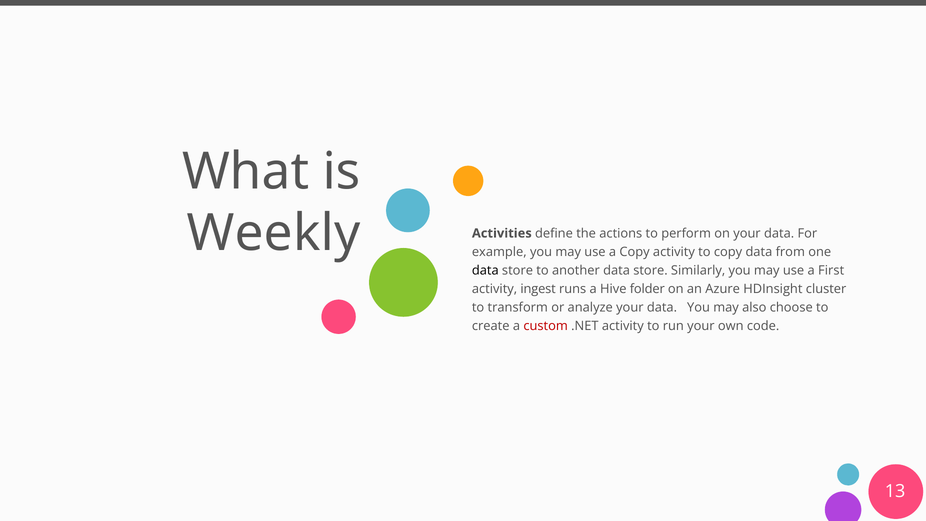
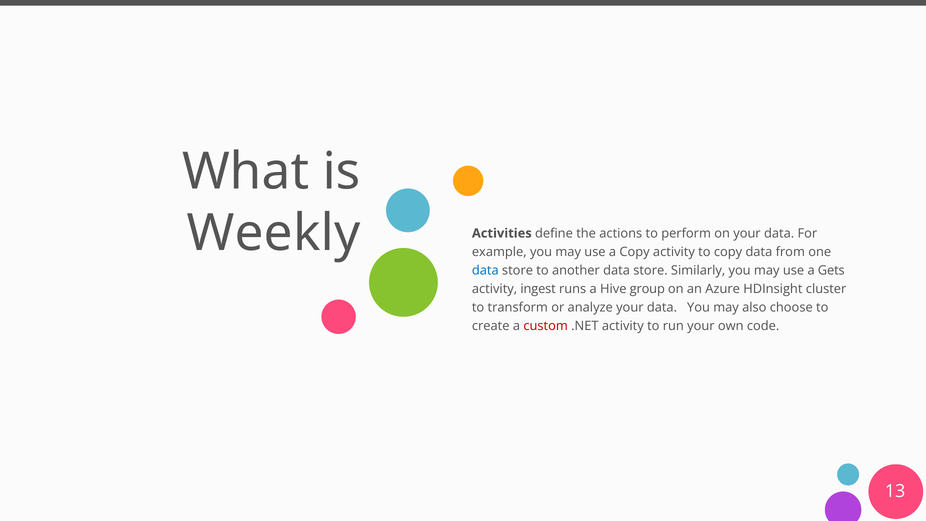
data colour: black -> blue (485, 270)
First: First -> Gets (831, 270)
folder: folder -> group (647, 289)
